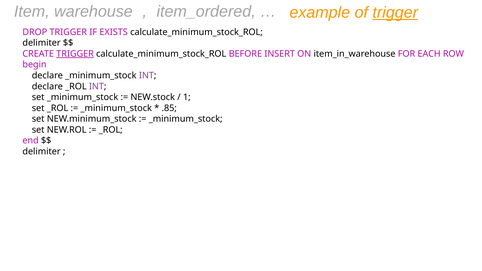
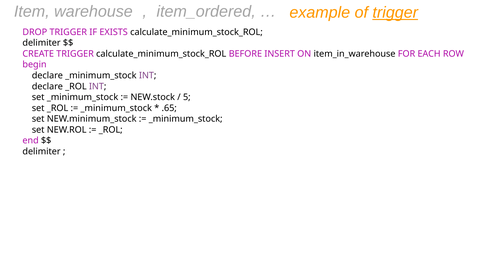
TRIGGER underline: present -> none (75, 54)
1: 1 -> 5 (187, 97)
.85: .85 -> .65 (169, 108)
